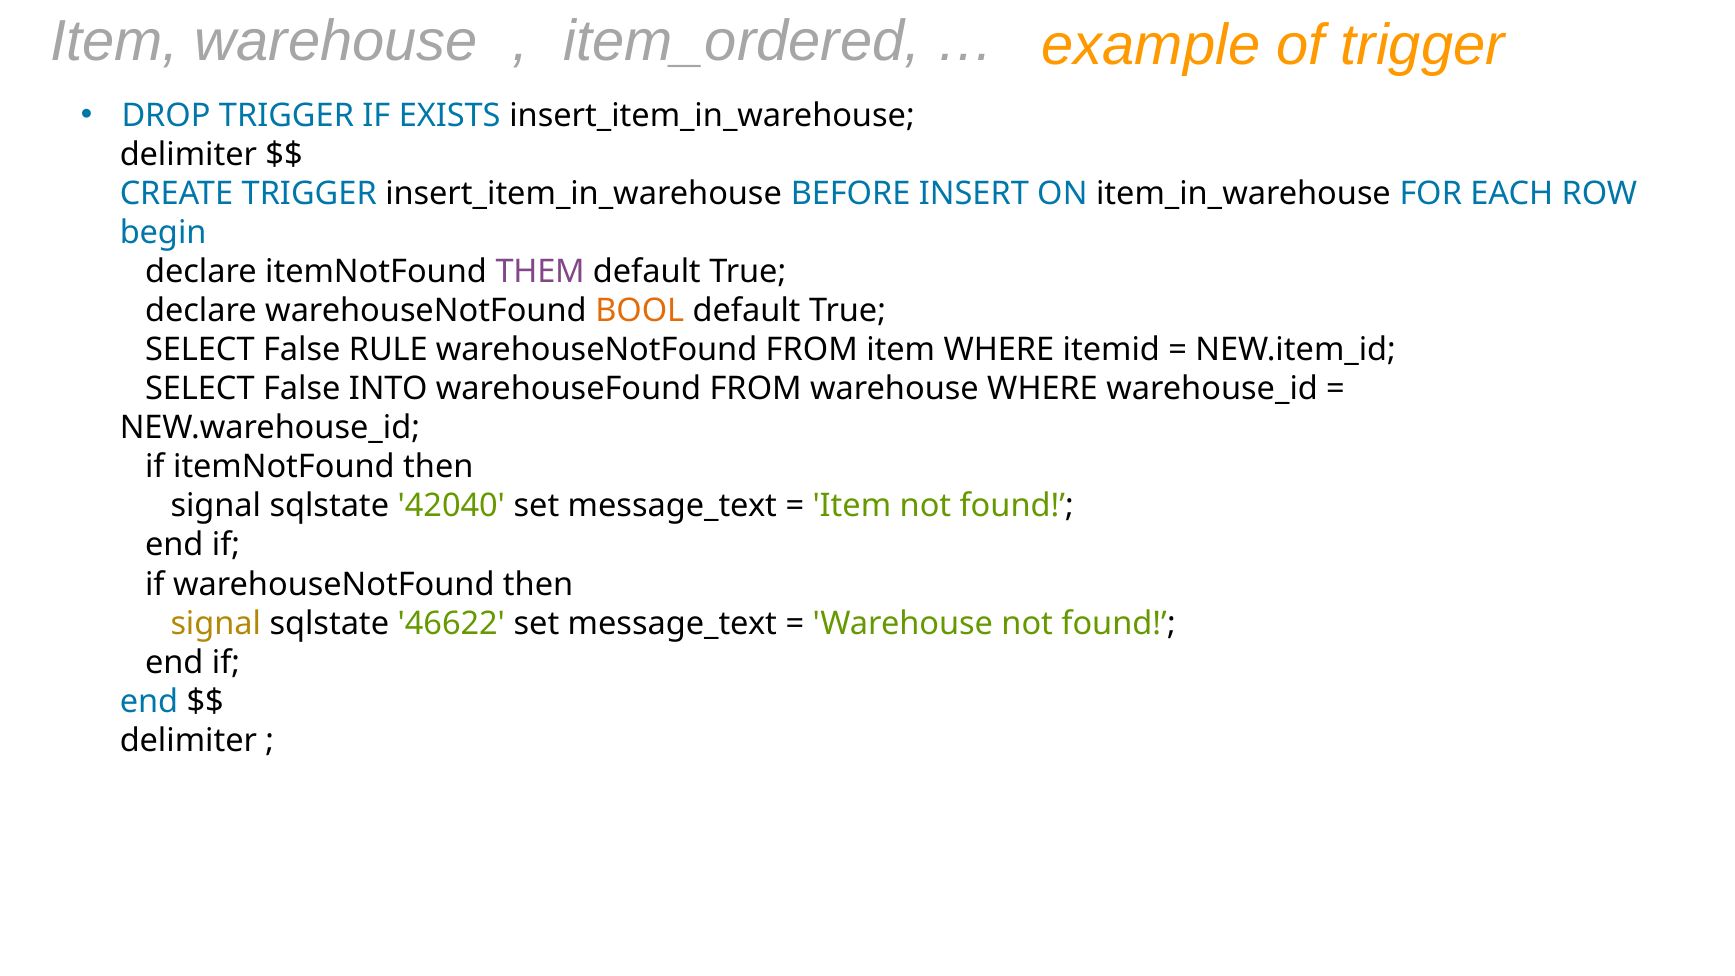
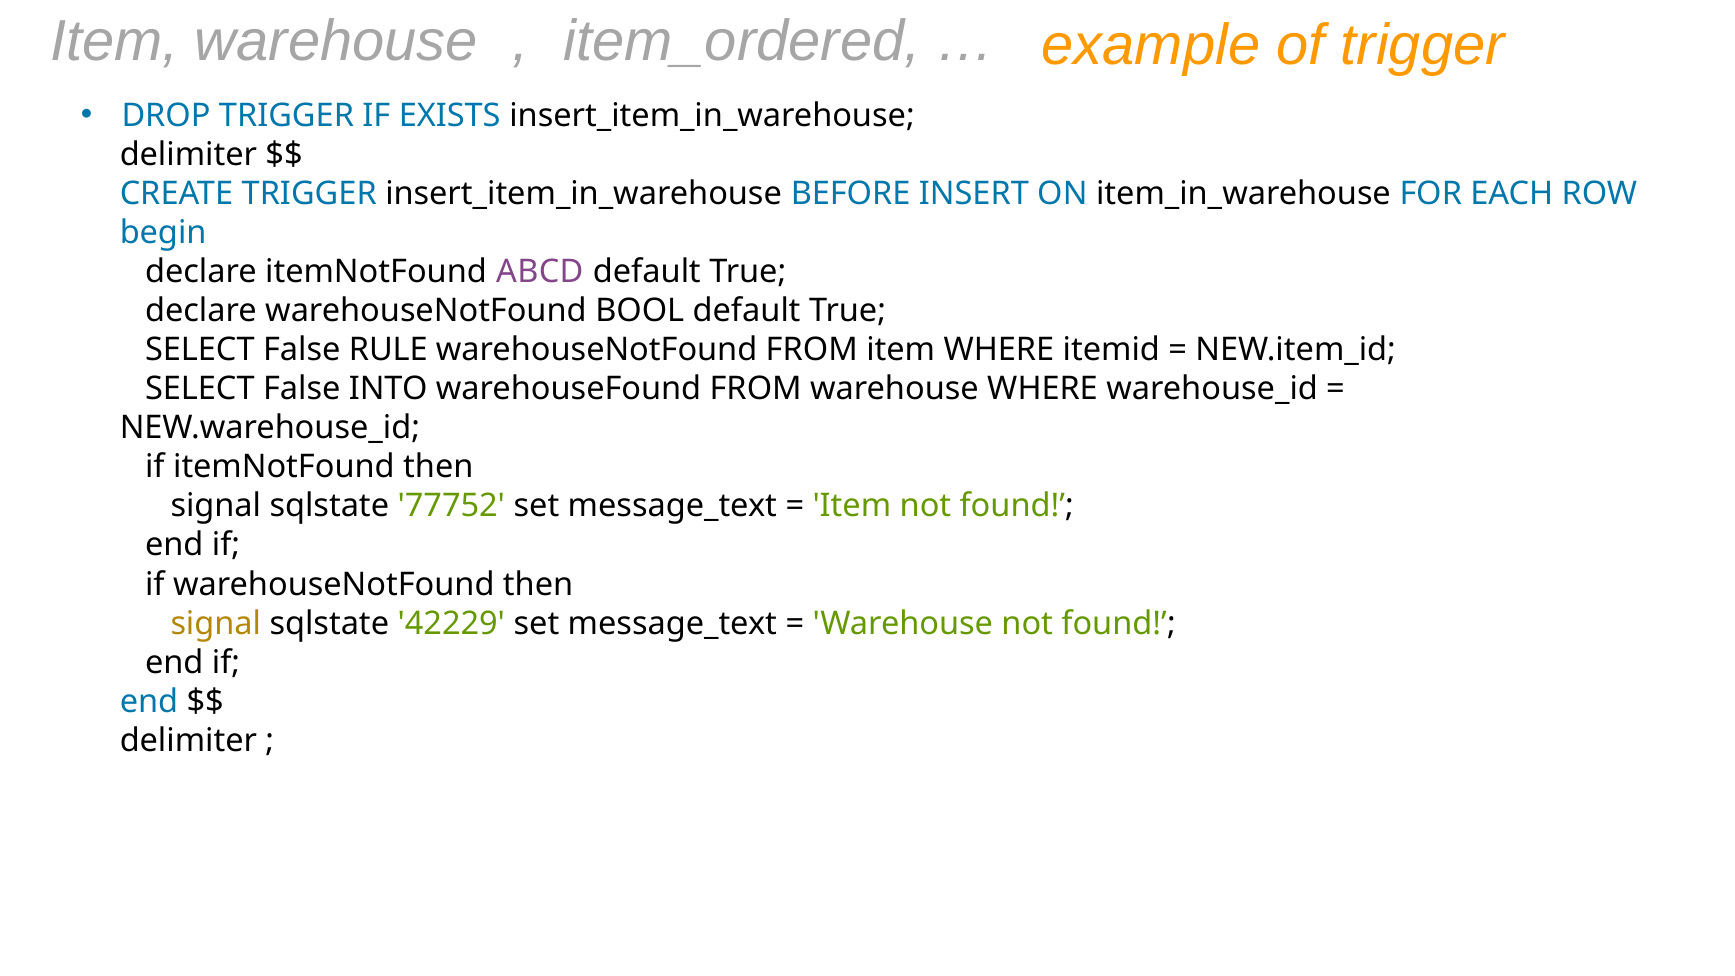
THEM: THEM -> ABCD (540, 272)
BOOL colour: orange -> black (640, 311)
42040: 42040 -> 77752 (451, 506)
46622: 46622 -> 42229 (451, 623)
